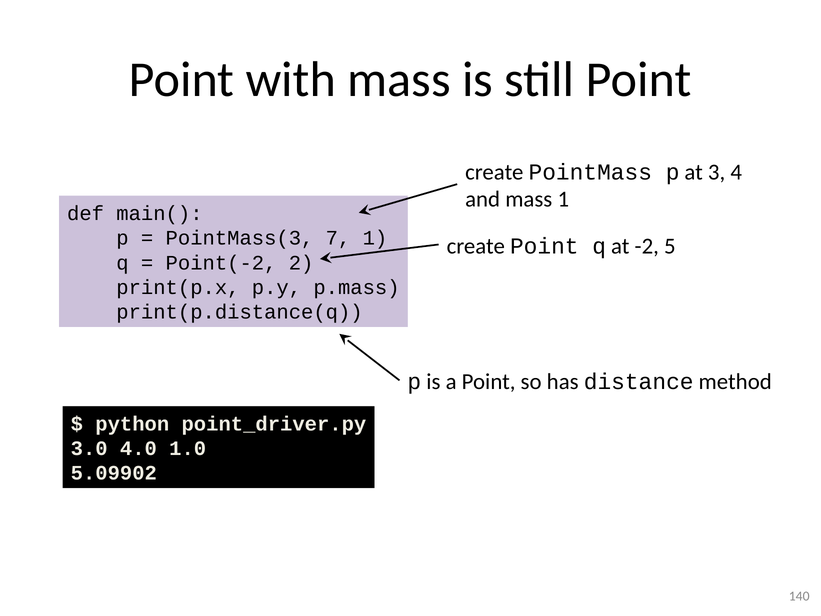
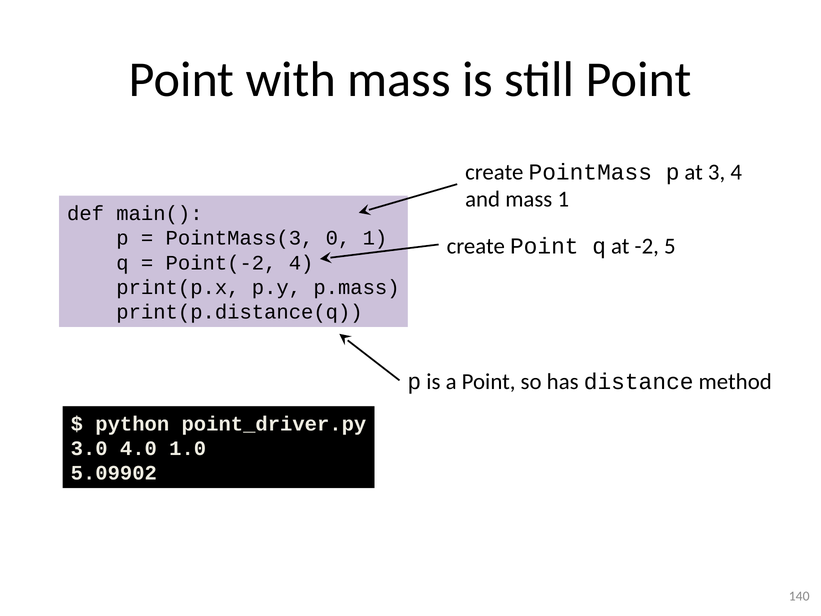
7: 7 -> 0 (338, 238)
Point(-2 2: 2 -> 4 (301, 263)
